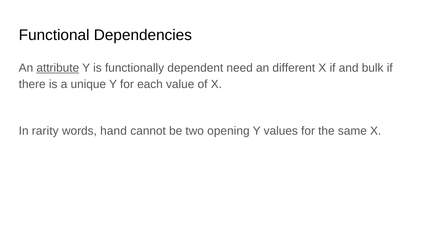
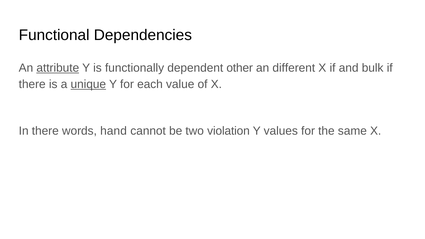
need: need -> other (240, 68)
unique underline: none -> present (88, 84)
In rarity: rarity -> there (45, 131)
opening: opening -> violation (228, 131)
